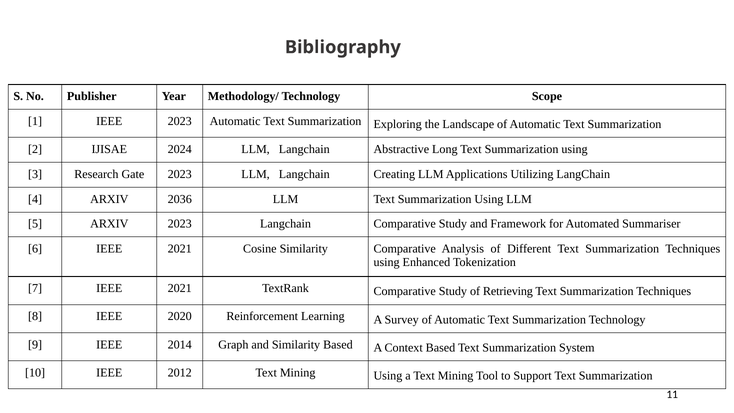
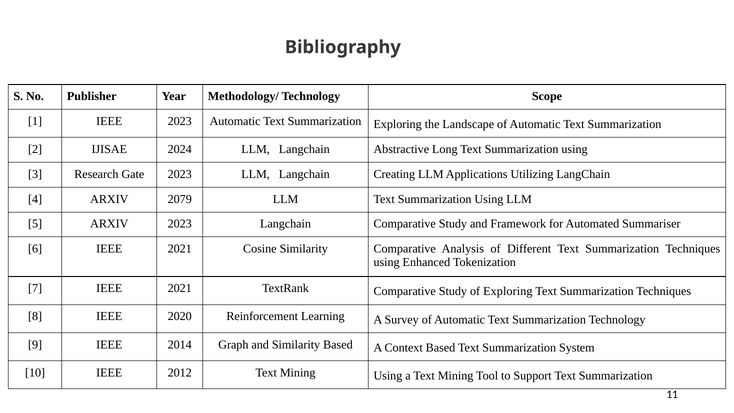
2036: 2036 -> 2079 (180, 199)
of Retrieving: Retrieving -> Exploring (508, 291)
